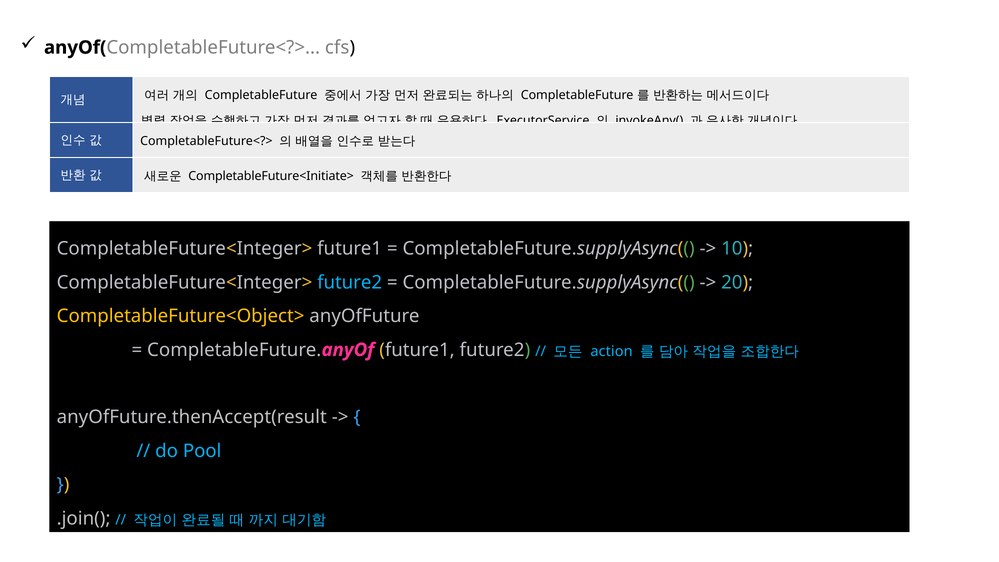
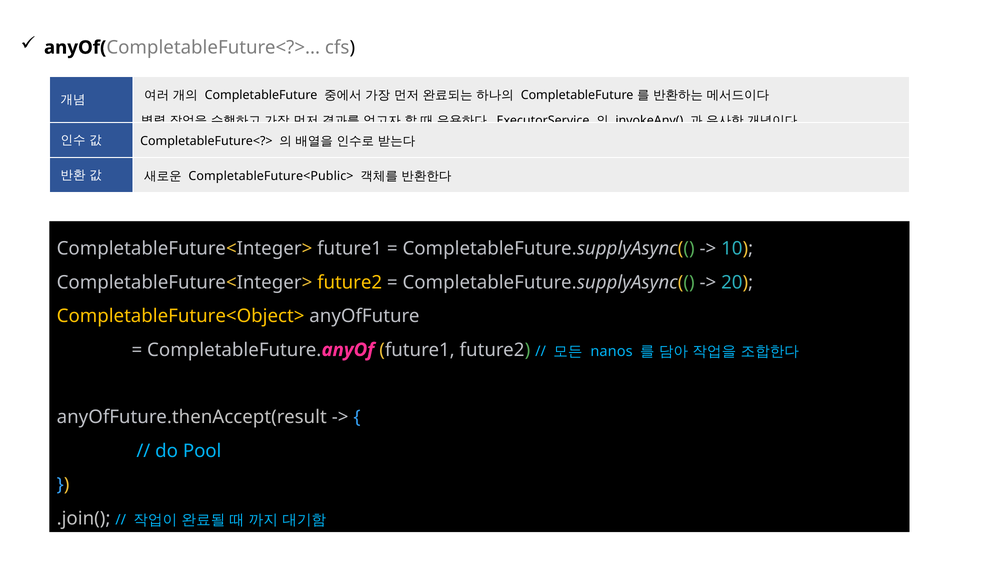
CompletableFuture<Initiate>: CompletableFuture<Initiate> -> CompletableFuture<Public> (271, 176)
future2 colour: light blue -> yellow (350, 282)
action: action -> nanos (612, 351)
